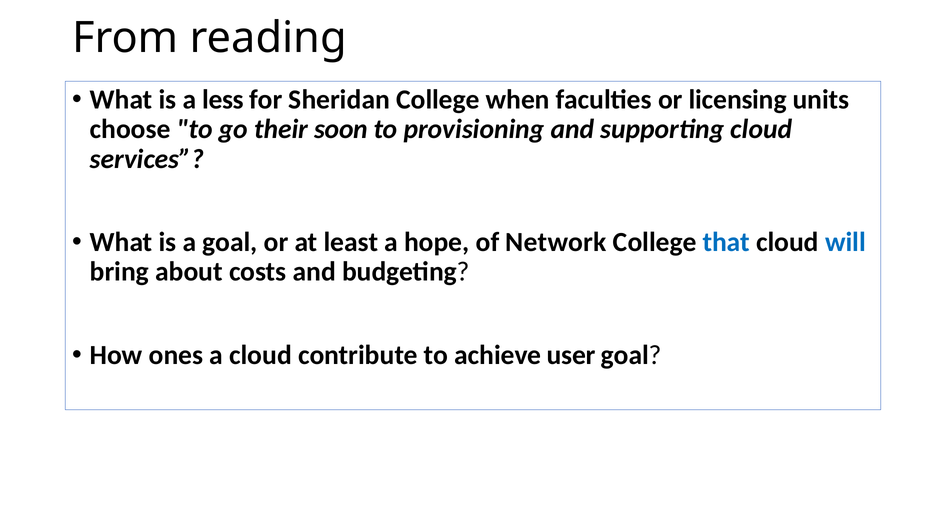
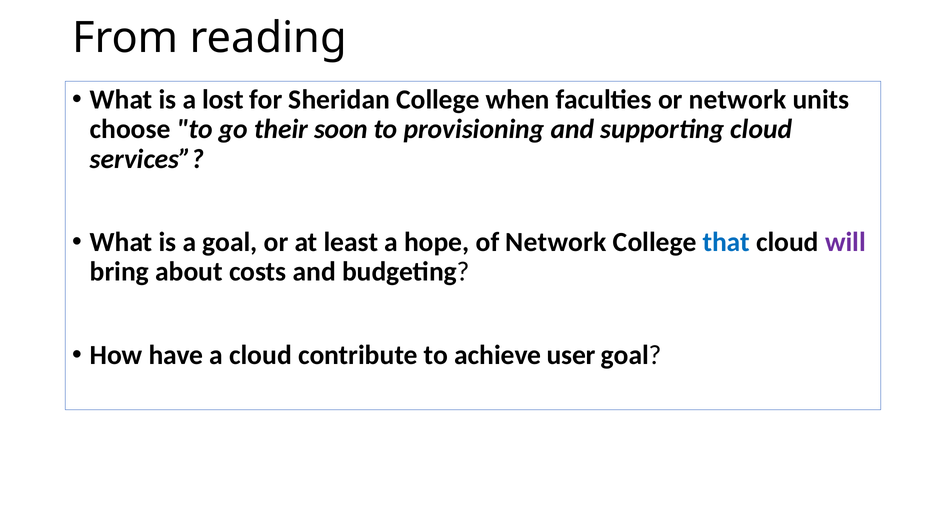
less: less -> lost (223, 100)
or licensing: licensing -> network (738, 100)
will colour: blue -> purple (845, 242)
ones: ones -> have (176, 355)
